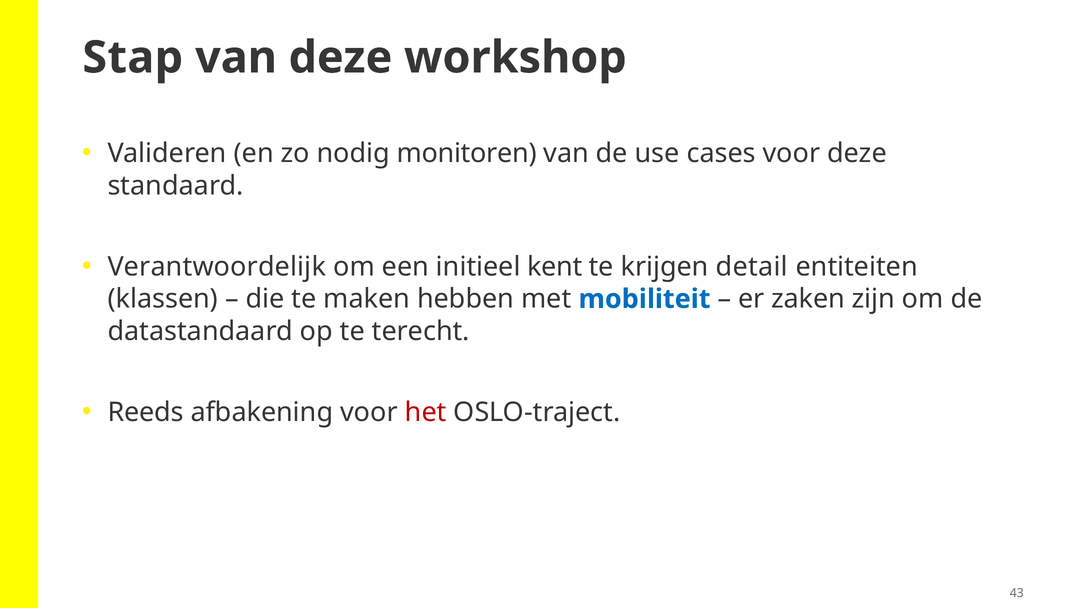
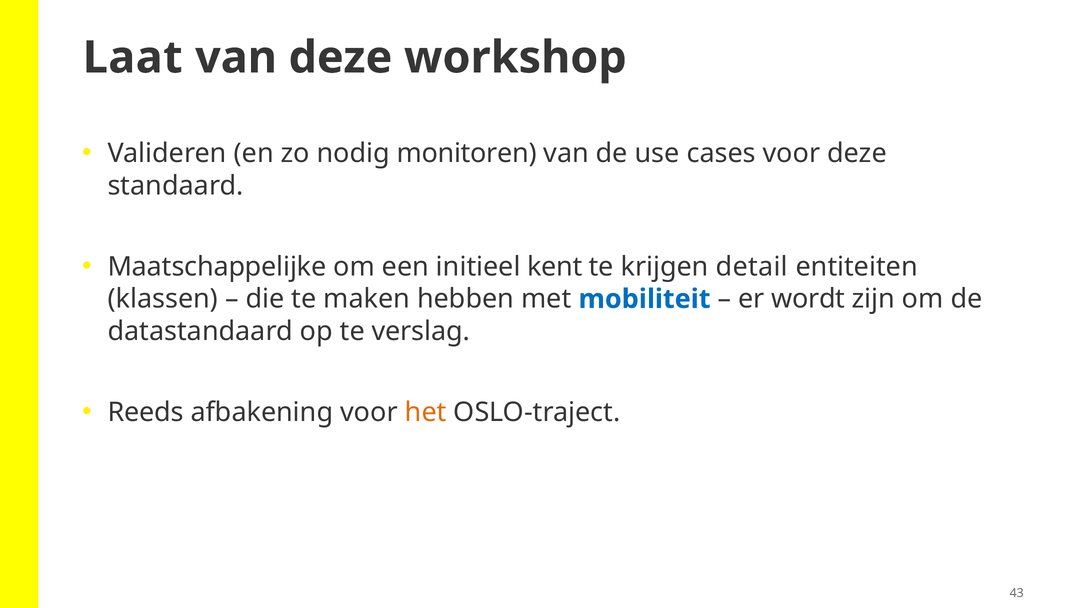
Stap: Stap -> Laat (133, 58)
Verantwoordelijk: Verantwoordelijk -> Maatschappelijke (217, 266)
zaken: zaken -> wordt (808, 299)
terecht: terecht -> verslag (421, 331)
het colour: red -> orange (426, 412)
